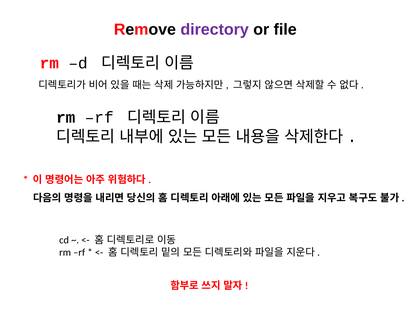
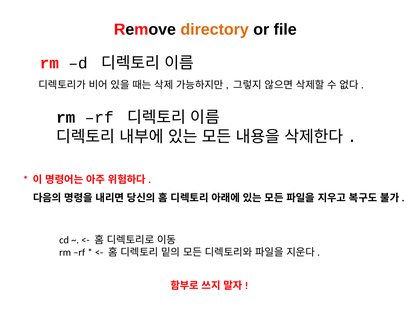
directory colour: purple -> orange (215, 29)
